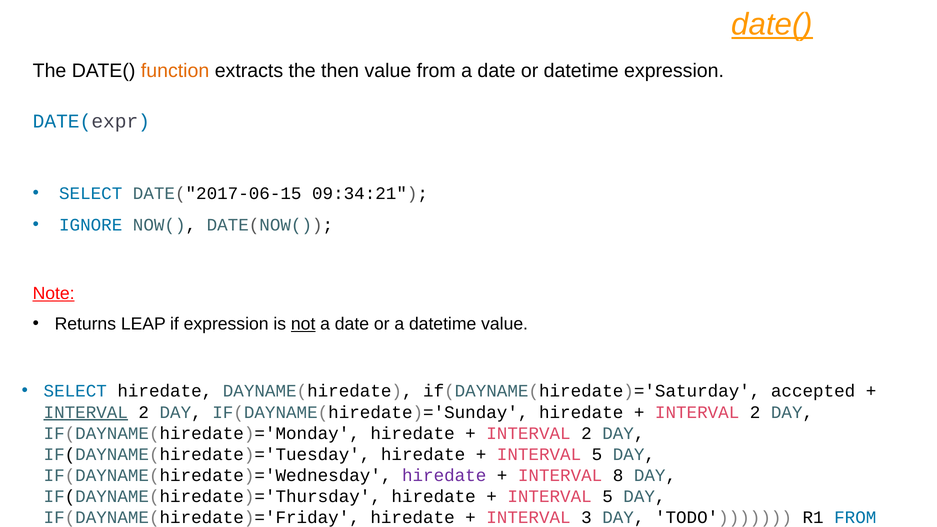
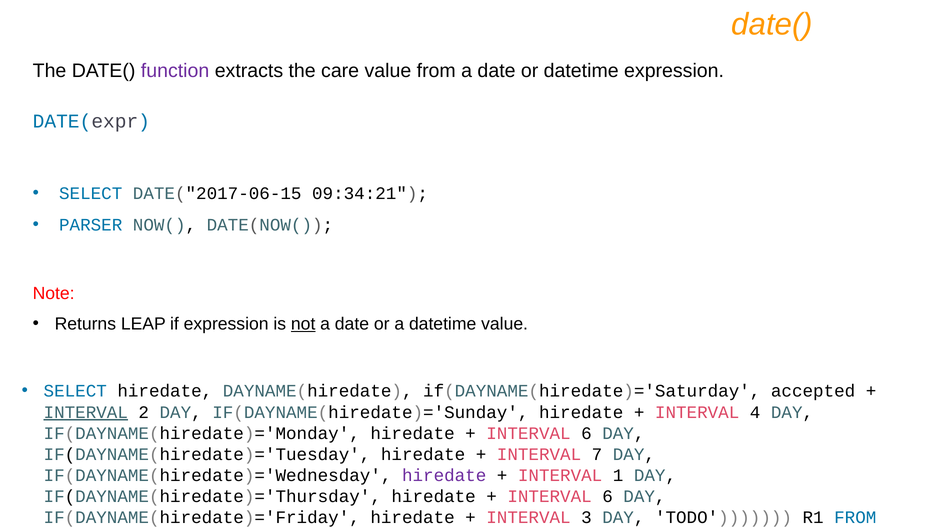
date( underline: present -> none (772, 24)
function colour: orange -> purple (175, 71)
then: then -> care (340, 71)
IGNORE: IGNORE -> PARSER (91, 225)
Note underline: present -> none (54, 294)
2: 2 -> 4 (755, 412)
2: 2 -> 6 (586, 433)
5: 5 -> 7 (597, 454)
8: 8 -> 1 (618, 475)
5: 5 -> 6 (608, 497)
